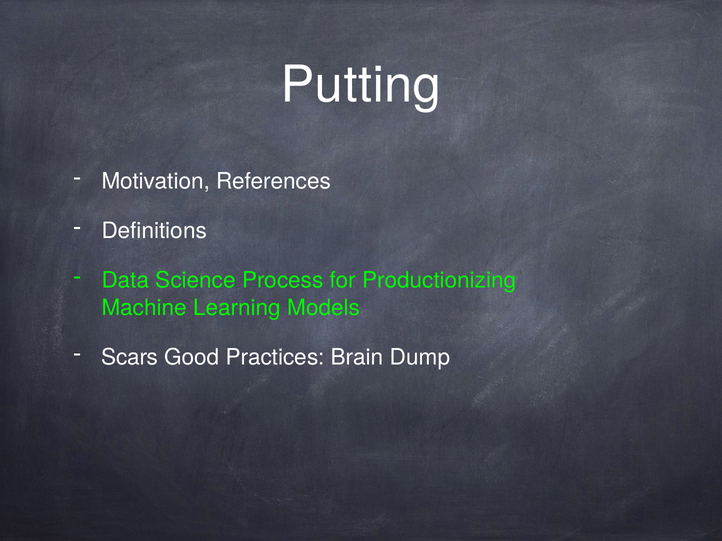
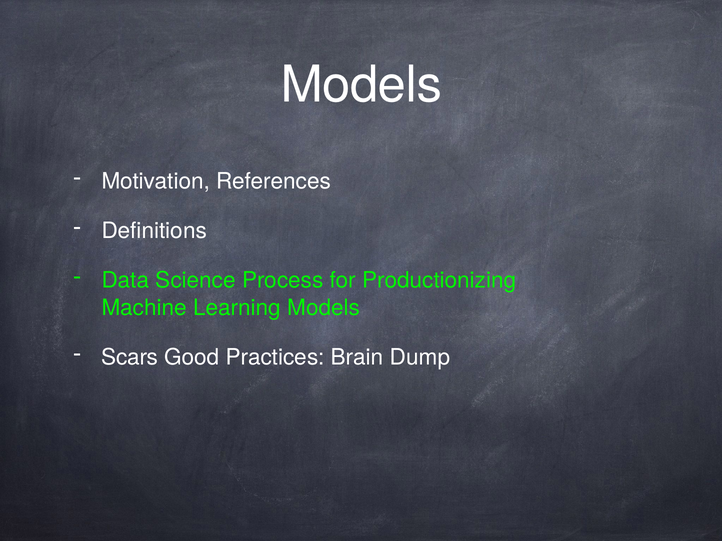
Putting: Putting -> Models (361, 85)
